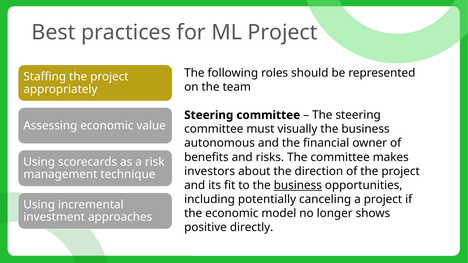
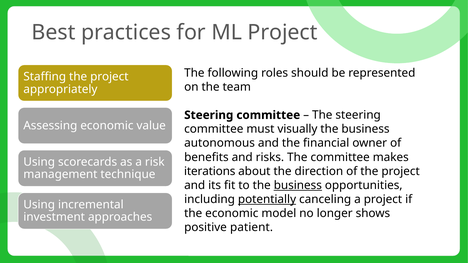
investors: investors -> iterations (210, 171)
potentially underline: none -> present (267, 199)
directly: directly -> patient (252, 228)
